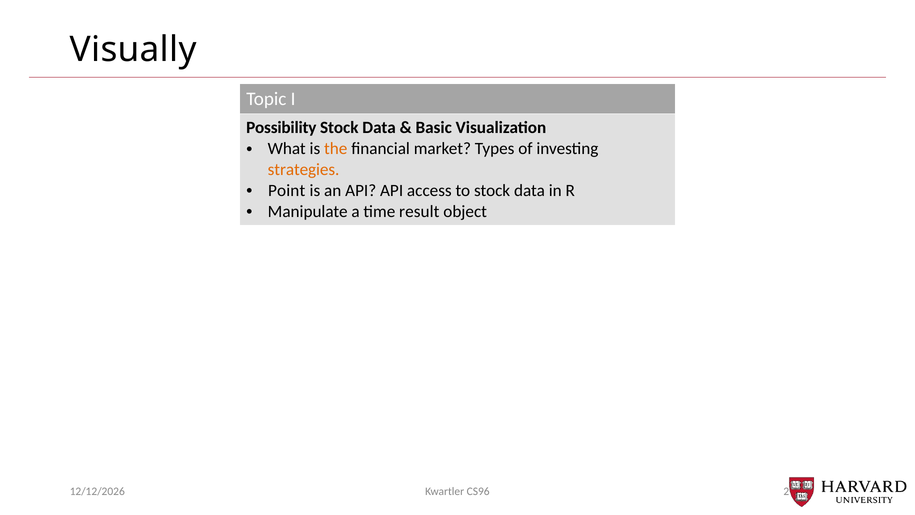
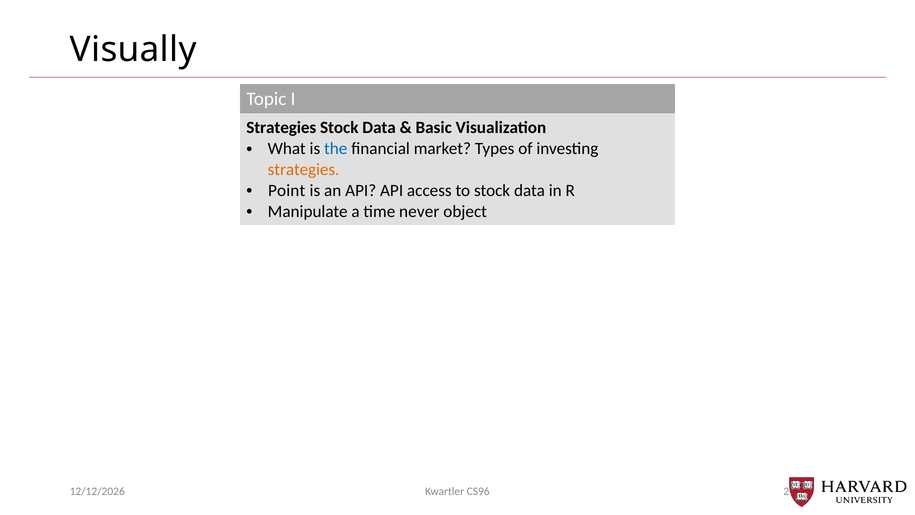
Possibility: Possibility -> Strategies (281, 128)
the colour: orange -> blue (336, 149)
result: result -> never (419, 212)
